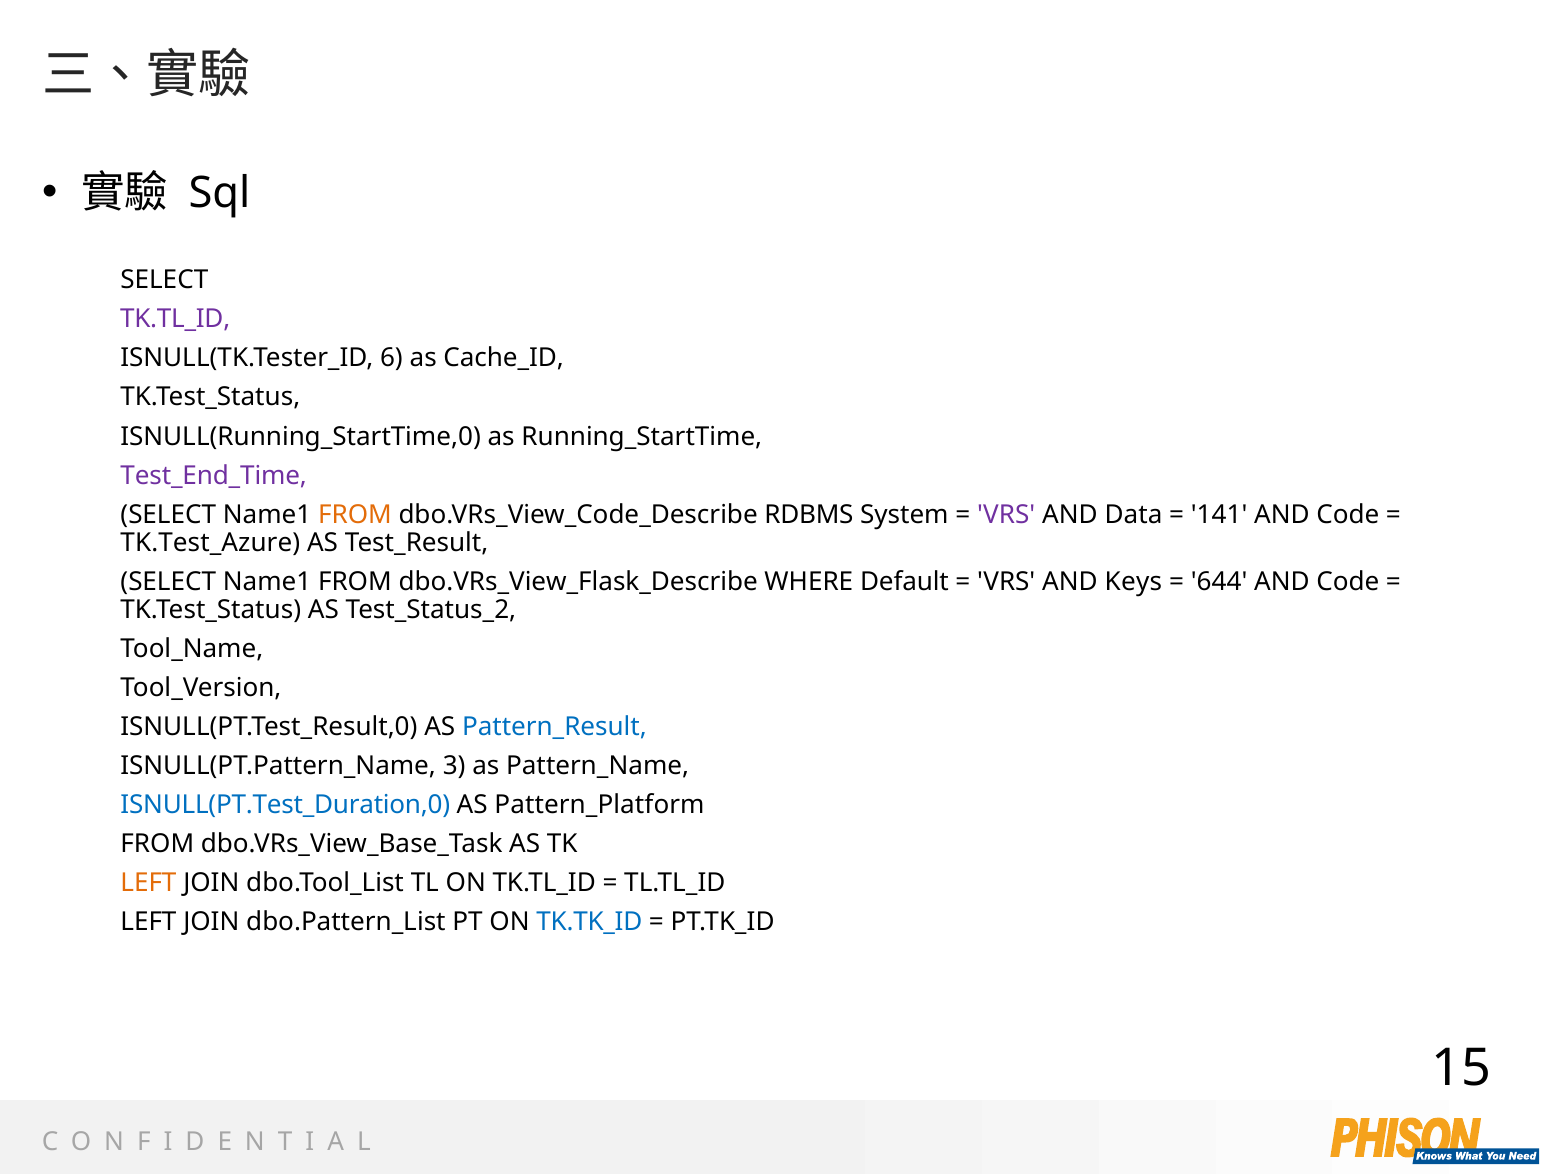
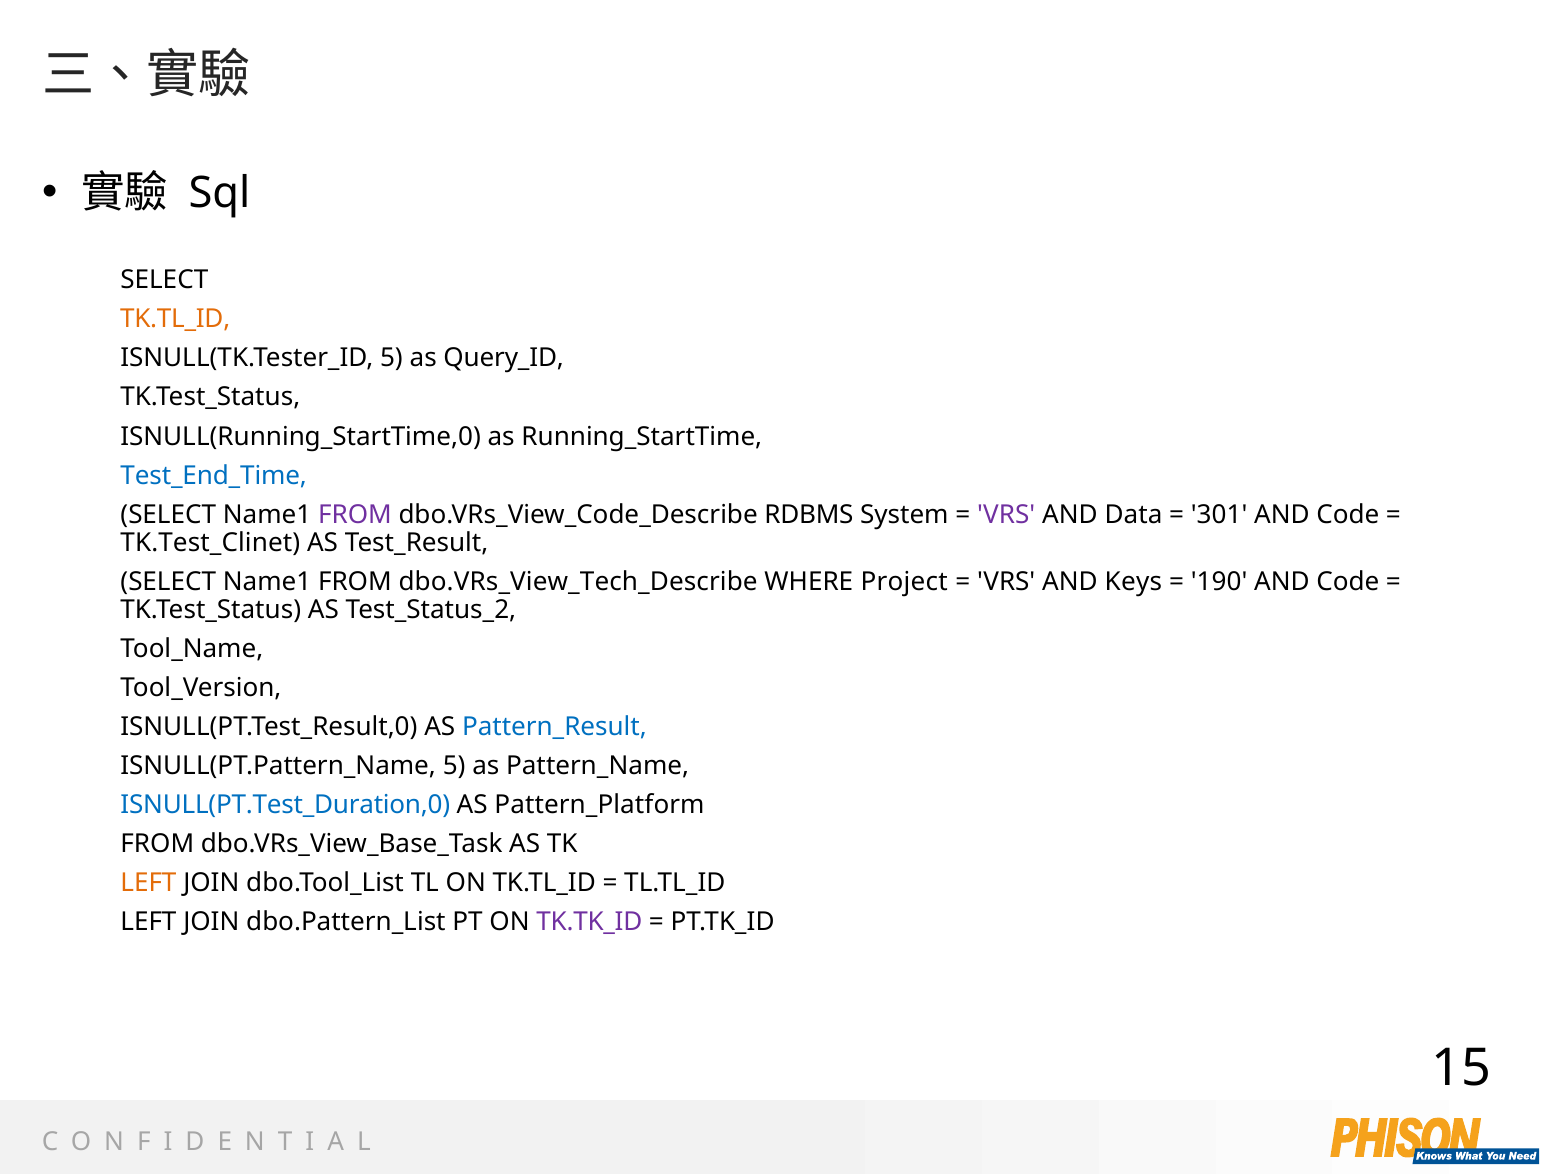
TK.TL_ID colour: purple -> orange (175, 320)
ISNULL(TK.Tester_ID 6: 6 -> 5 (391, 359)
Cache_ID: Cache_ID -> Query_ID (504, 359)
Test_End_Time colour: purple -> blue (214, 476)
FROM colour: orange -> purple (355, 515)
141: 141 -> 301 (1219, 515)
TK.Test_Azure: TK.Test_Azure -> TK.Test_Clinet (210, 543)
dbo.VRs_View_Flask_Describe: dbo.VRs_View_Flask_Describe -> dbo.VRs_View_Tech_Describe (578, 582)
Default: Default -> Project (904, 582)
644: 644 -> 190 (1219, 582)
ISNULL(PT.Pattern_Name 3: 3 -> 5 (454, 766)
TK.TK_ID colour: blue -> purple (589, 922)
